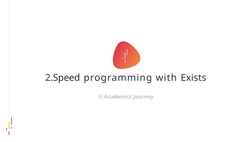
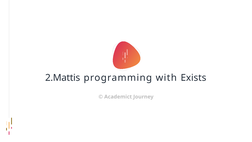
2.Speed: 2.Speed -> 2.Mattis (63, 78)
